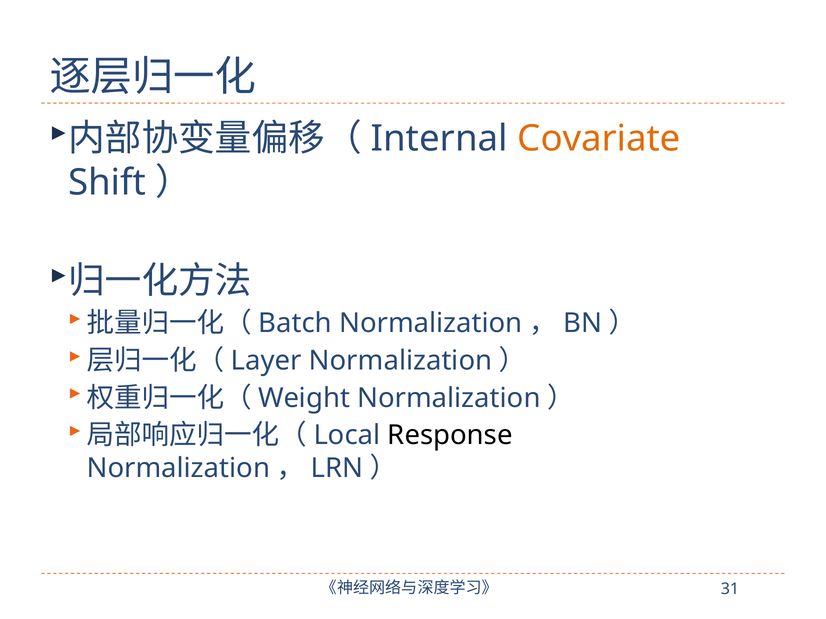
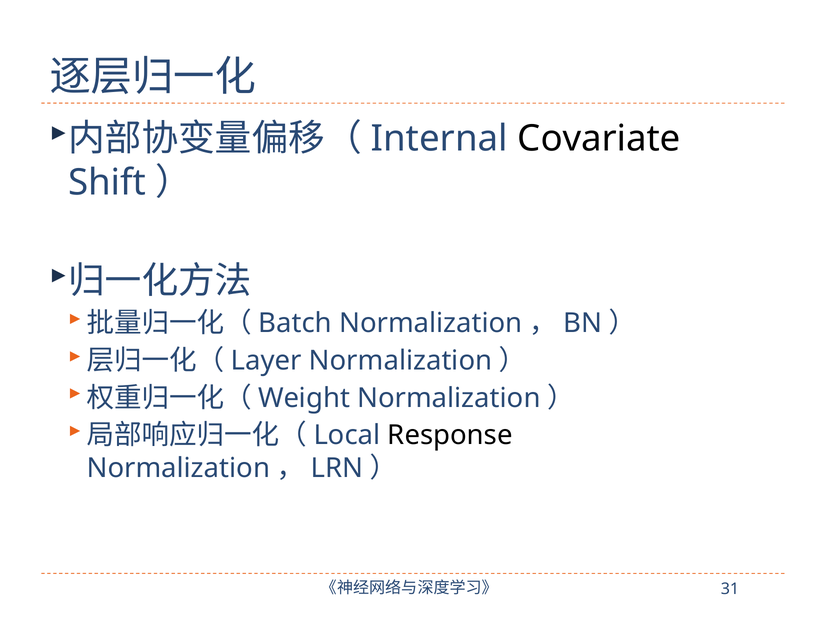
Covariate colour: orange -> black (599, 139)
